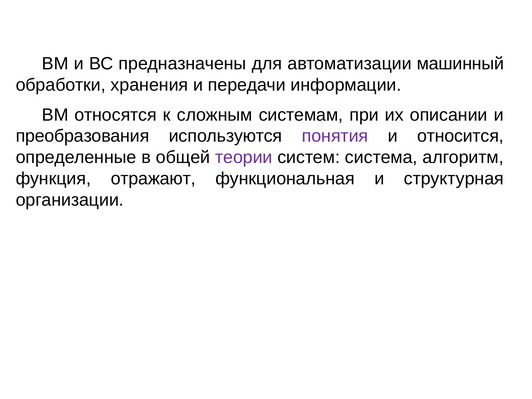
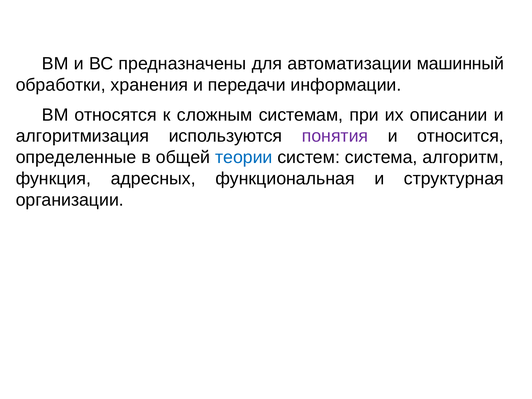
преобразования: преобразования -> алгоритмизация (82, 136)
теории colour: purple -> blue (244, 157)
отражают: отражают -> адресных (153, 179)
